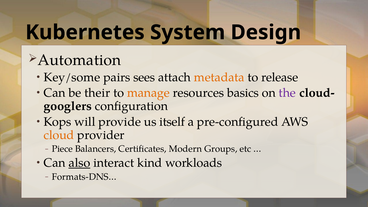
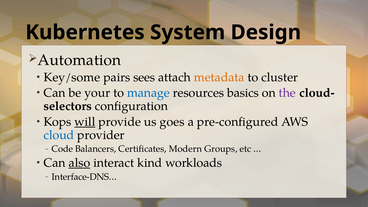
release: release -> cluster (280, 77)
their: their -> your (97, 93)
manage colour: orange -> blue (148, 93)
googlers: googlers -> selectors (68, 106)
will underline: none -> present (85, 122)
itself: itself -> goes (172, 122)
cloud colour: orange -> blue (59, 135)
Piece: Piece -> Code (62, 149)
Formats-DNS…: Formats-DNS… -> Interface-DNS… (84, 177)
